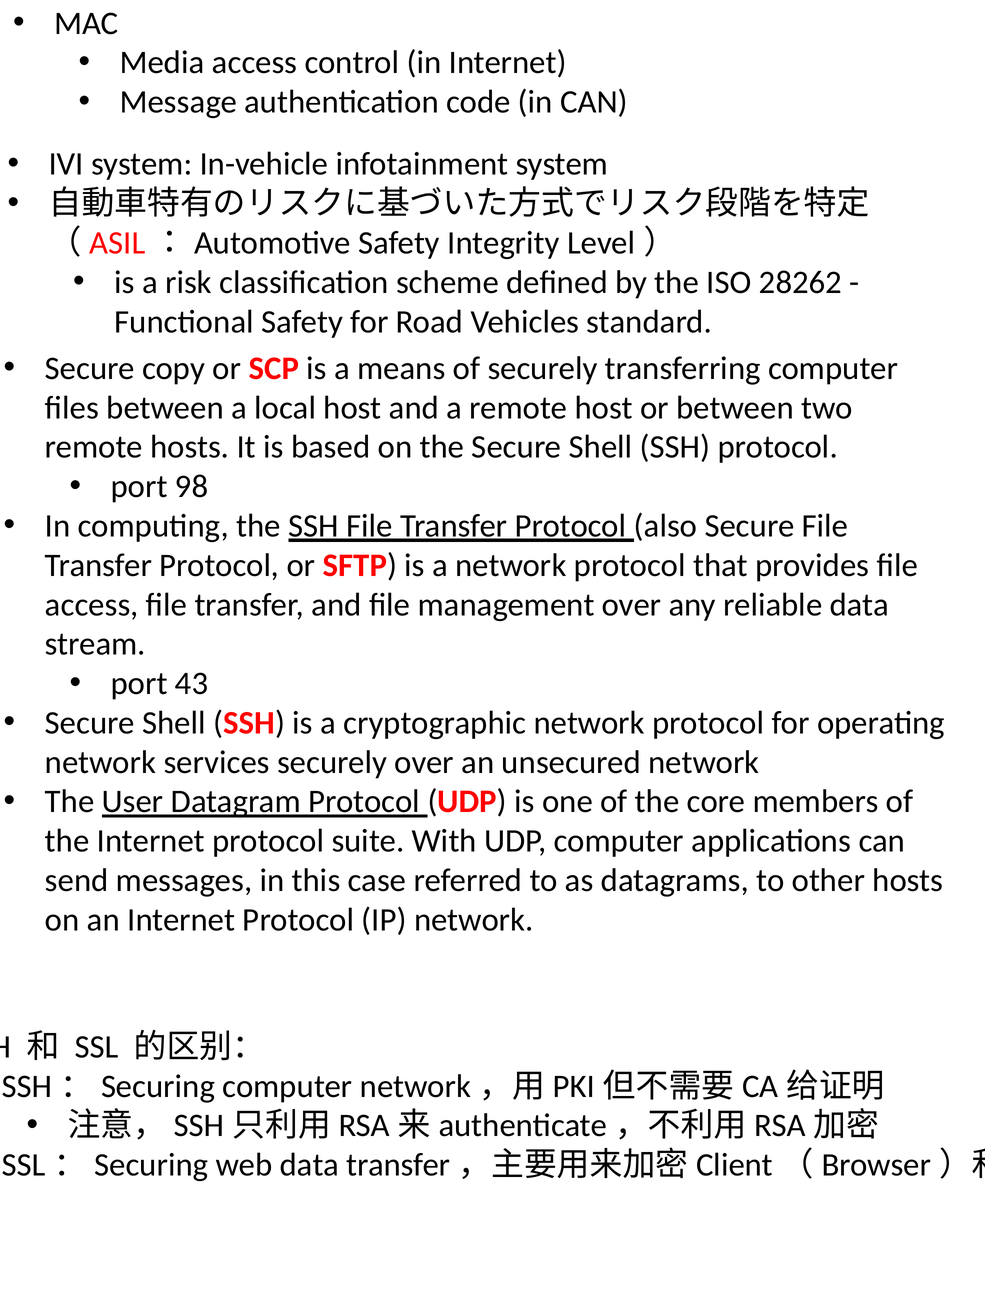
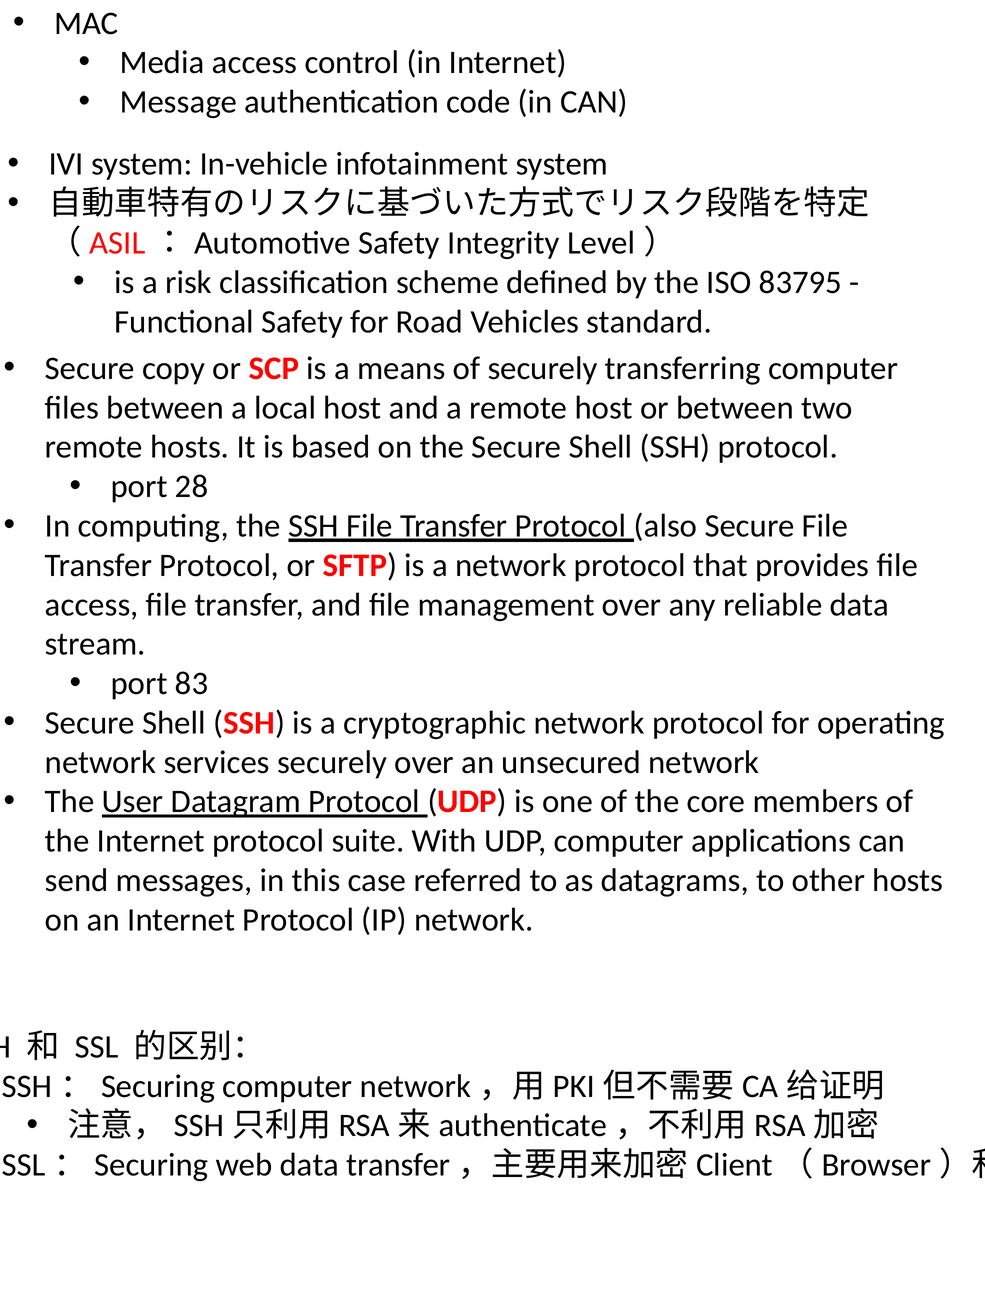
28262: 28262 -> 83795 (800, 282)
98: 98 -> 28 (192, 487)
43: 43 -> 83 (192, 684)
